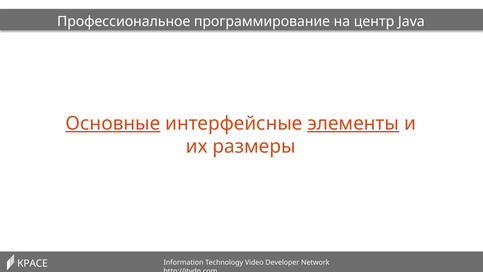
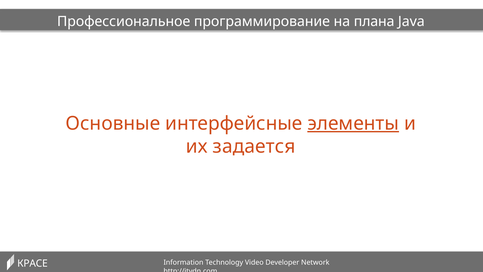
центр: центр -> плана (374, 21)
Основные underline: present -> none (113, 123)
размеры: размеры -> задается (254, 146)
